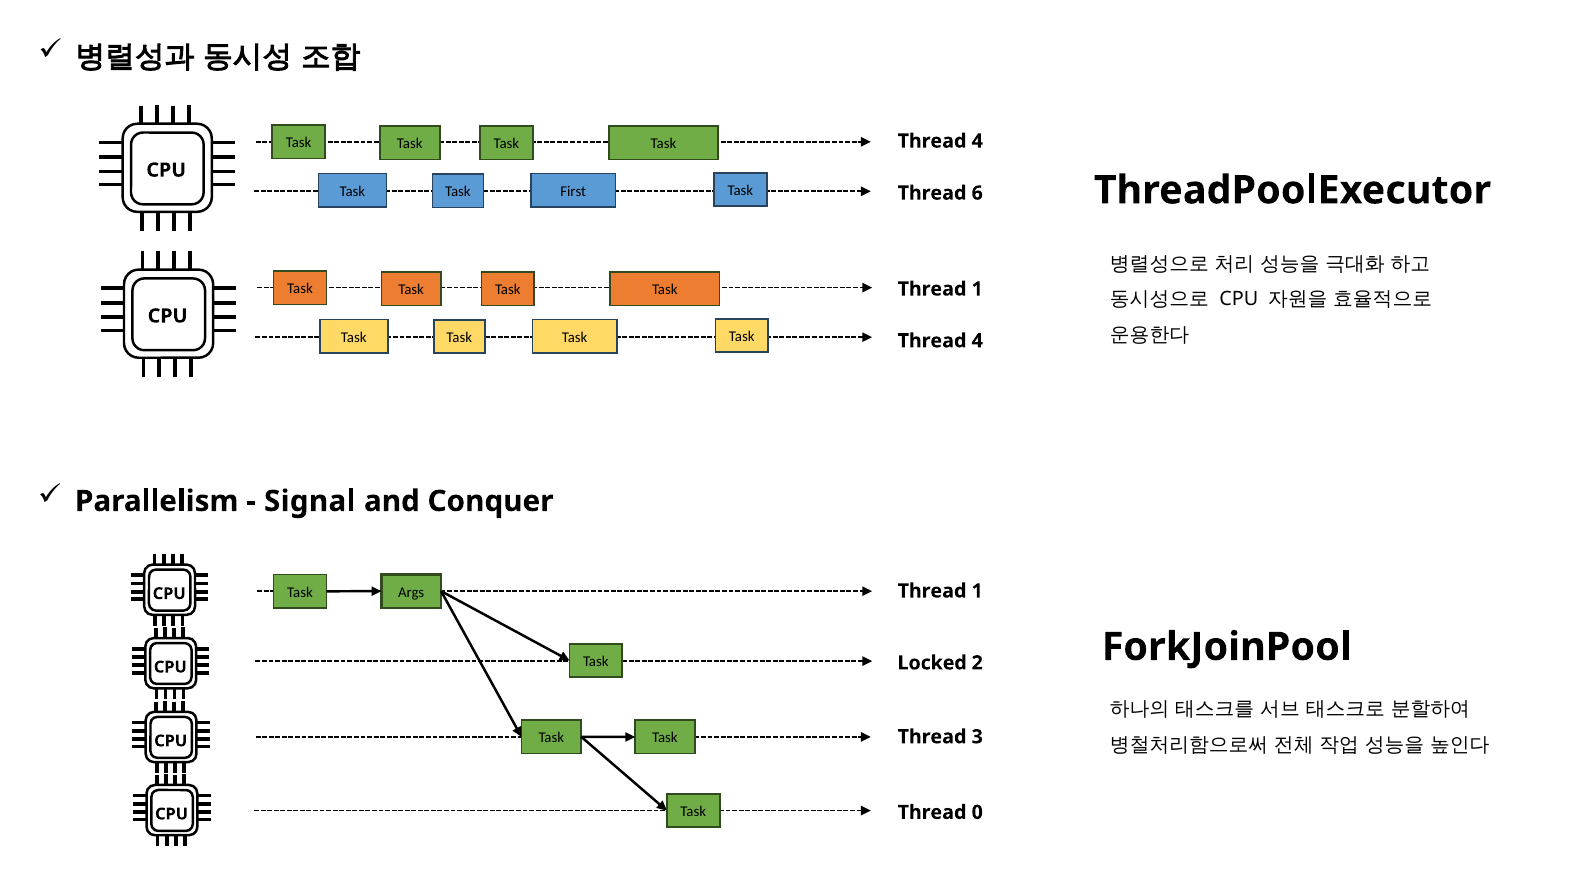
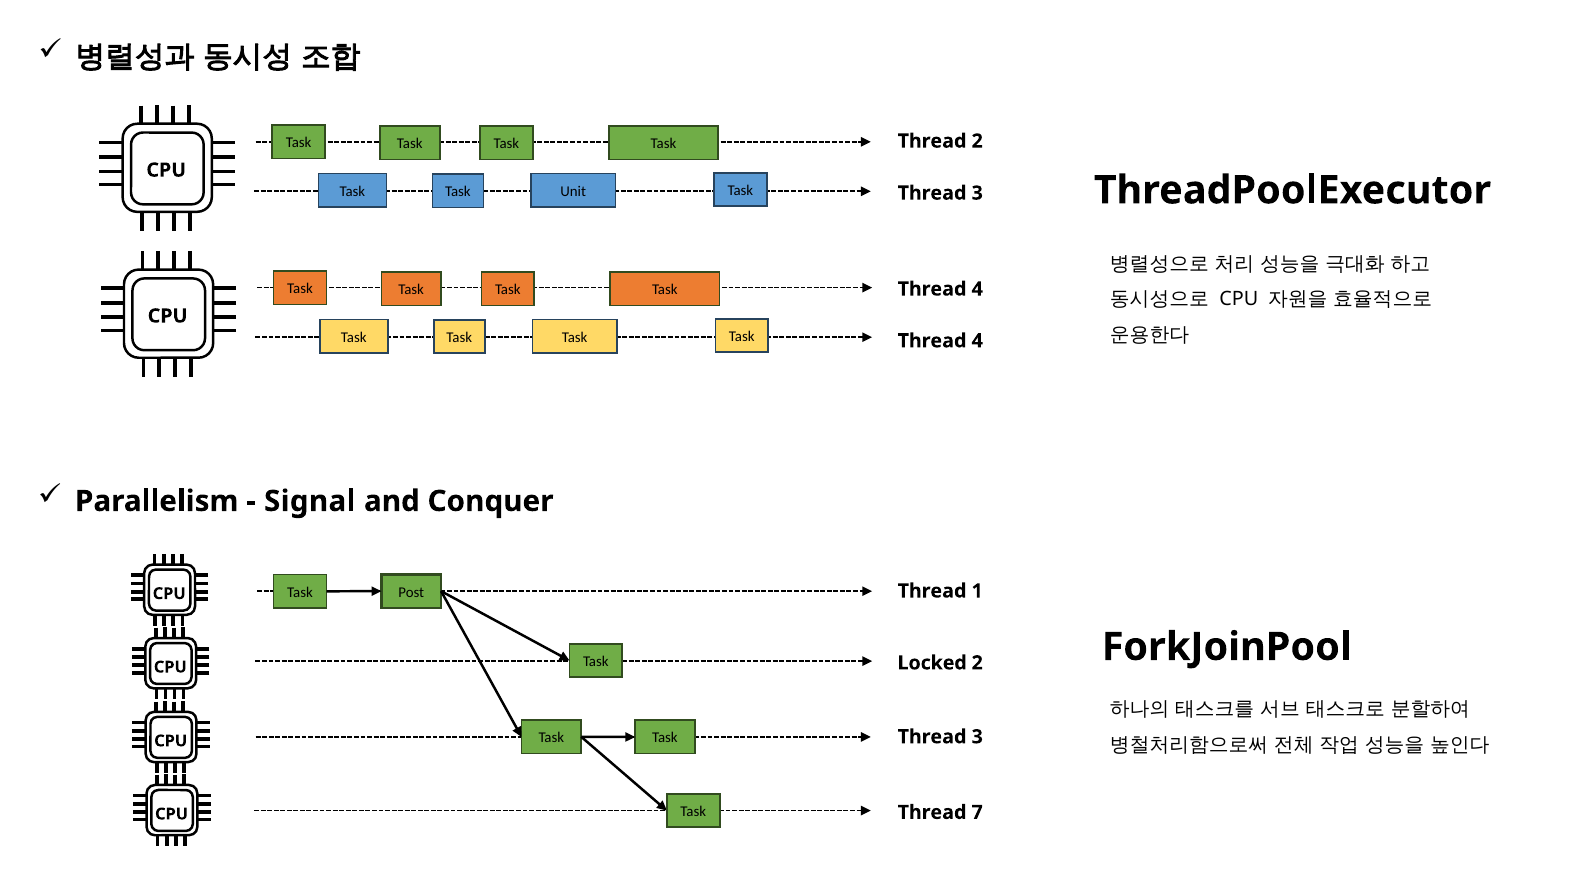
4: 4 -> 2 (977, 141)
First: First -> Unit (573, 191)
6: 6 -> 3 (977, 193)
1: 1 -> 4 (977, 289)
Args: Args -> Post (411, 592)
0: 0 -> 7 (977, 812)
